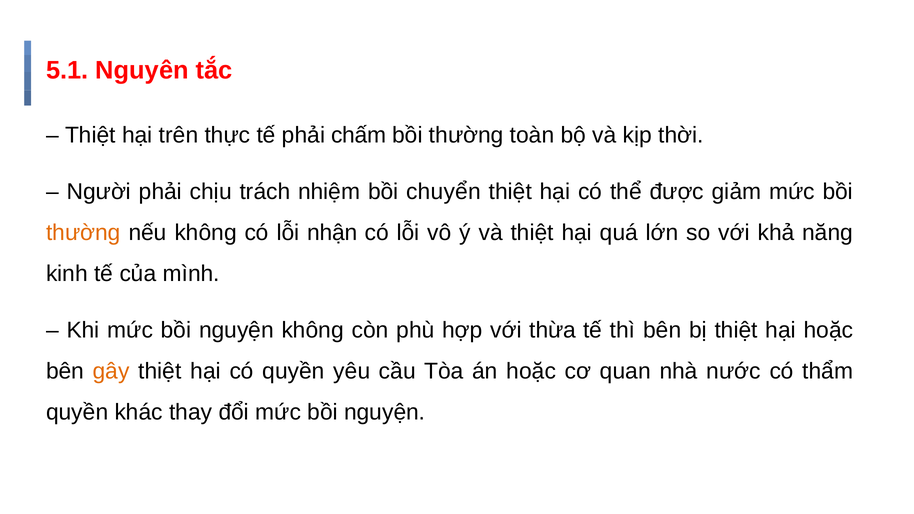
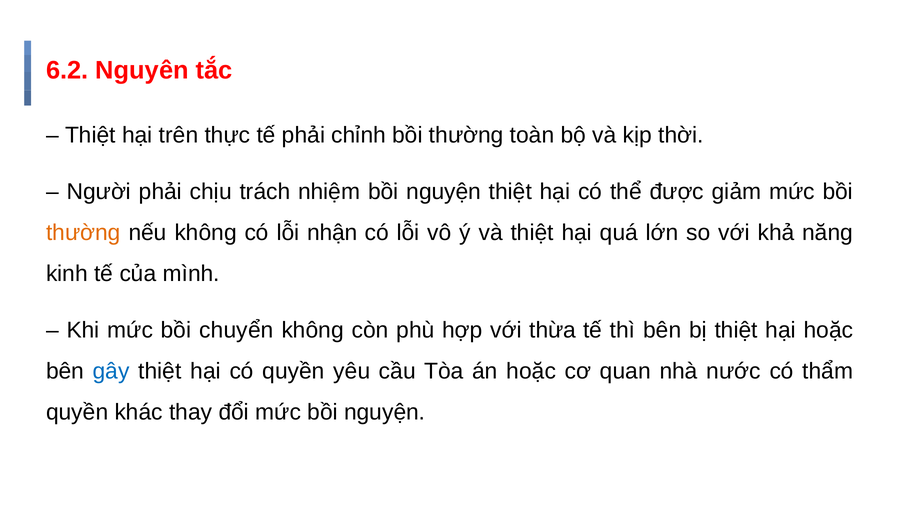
5.1: 5.1 -> 6.2 (67, 71)
chấm: chấm -> chỉnh (359, 135)
nhiệm bồi chuyển: chuyển -> nguyện (444, 192)
Khi mức bồi nguyện: nguyện -> chuyển (236, 330)
gây colour: orange -> blue (111, 371)
